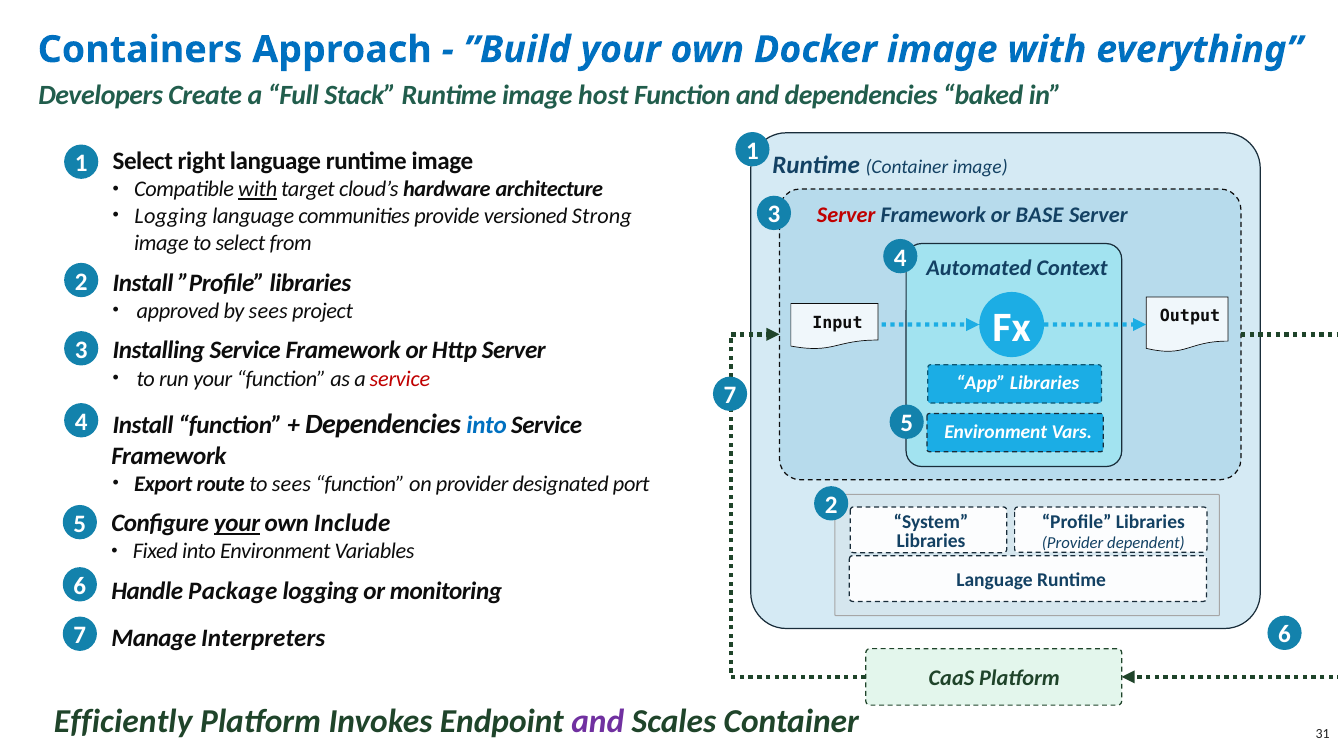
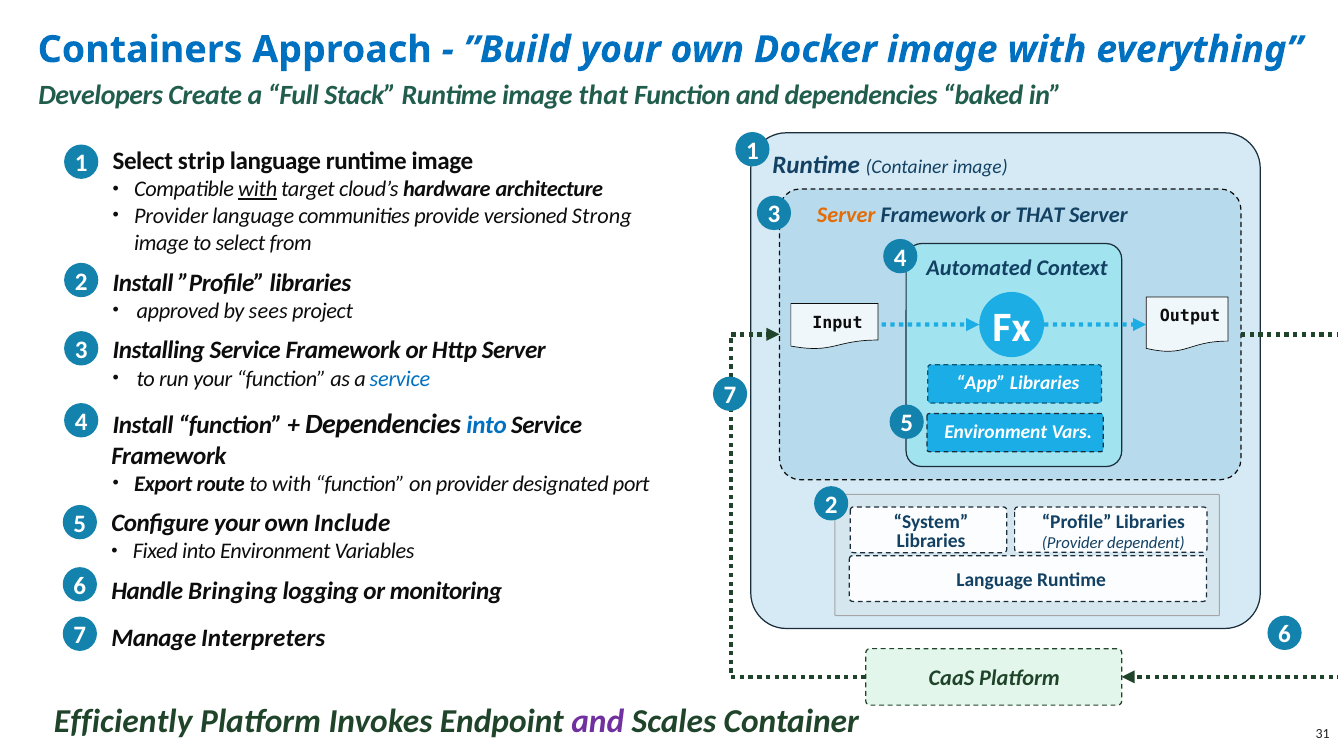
image host: host -> that (603, 95)
right: right -> strip (201, 161)
Server colour: red -> orange (846, 215)
or BASE: BASE -> THAT (1040, 215)
Logging: Logging -> Provider (171, 216)
service colour: red -> blue (400, 379)
to sees: sees -> with (292, 484)
your underline: present -> none (237, 524)
Package: Package -> Bringing (233, 592)
